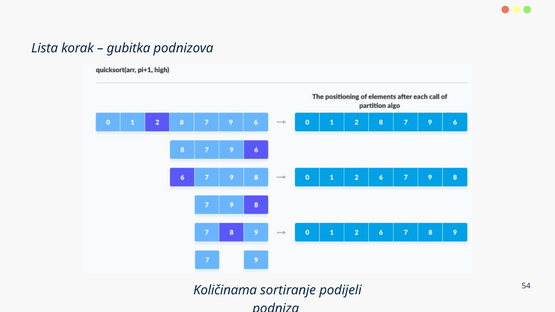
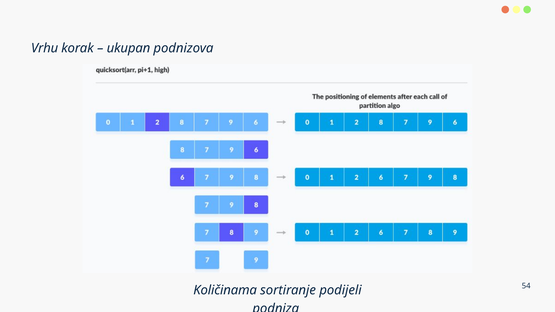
Lista: Lista -> Vrhu (45, 48)
gubitka: gubitka -> ukupan (128, 48)
